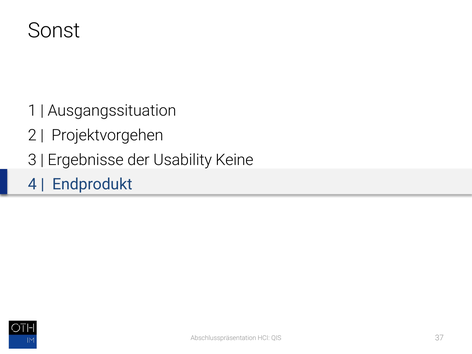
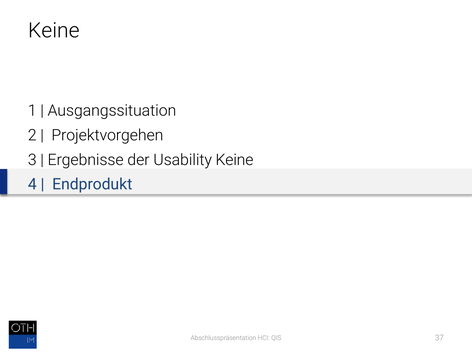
Sonst: Sonst -> Keine (54, 31)
